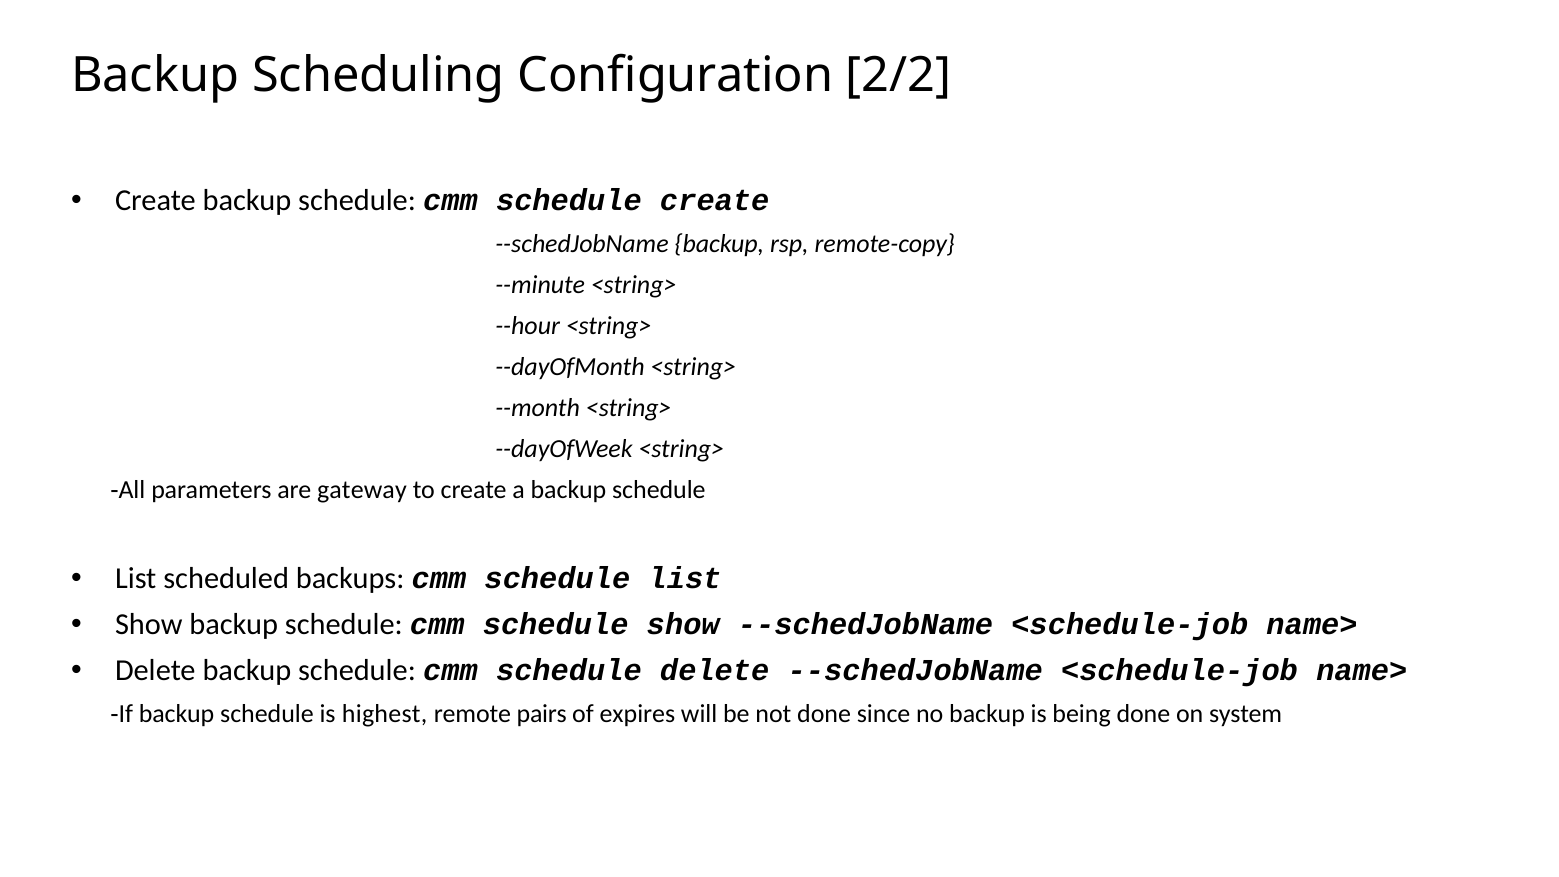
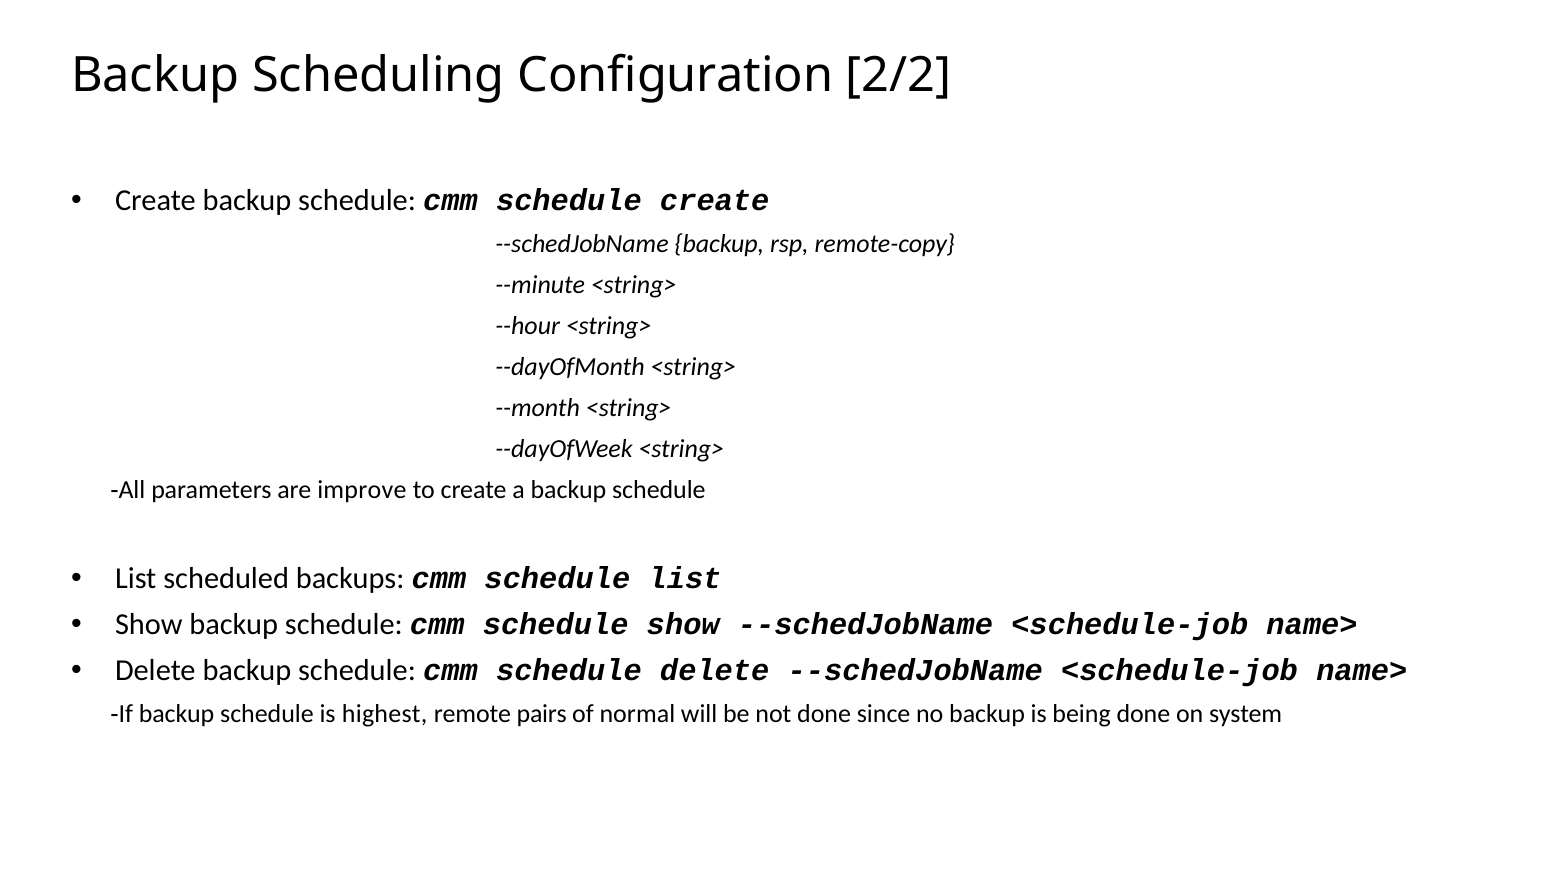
gateway: gateway -> improve (362, 490)
expires: expires -> normal (637, 714)
